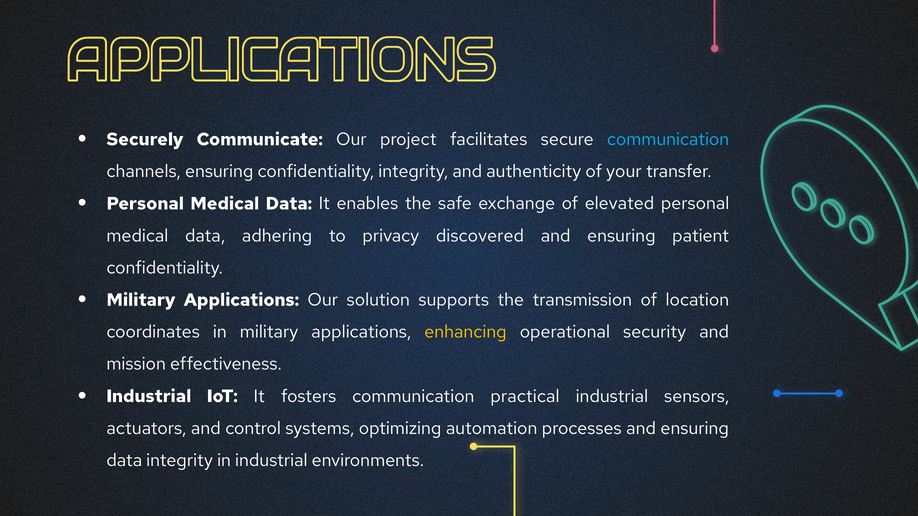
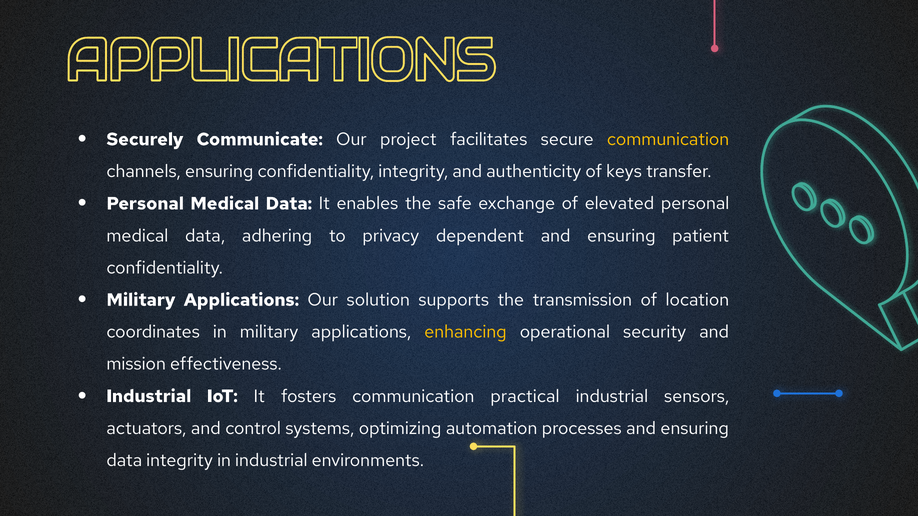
communication colour: light blue -> yellow (668, 139)
your: your -> keys (624, 172)
discovered: discovered -> dependent (480, 236)
